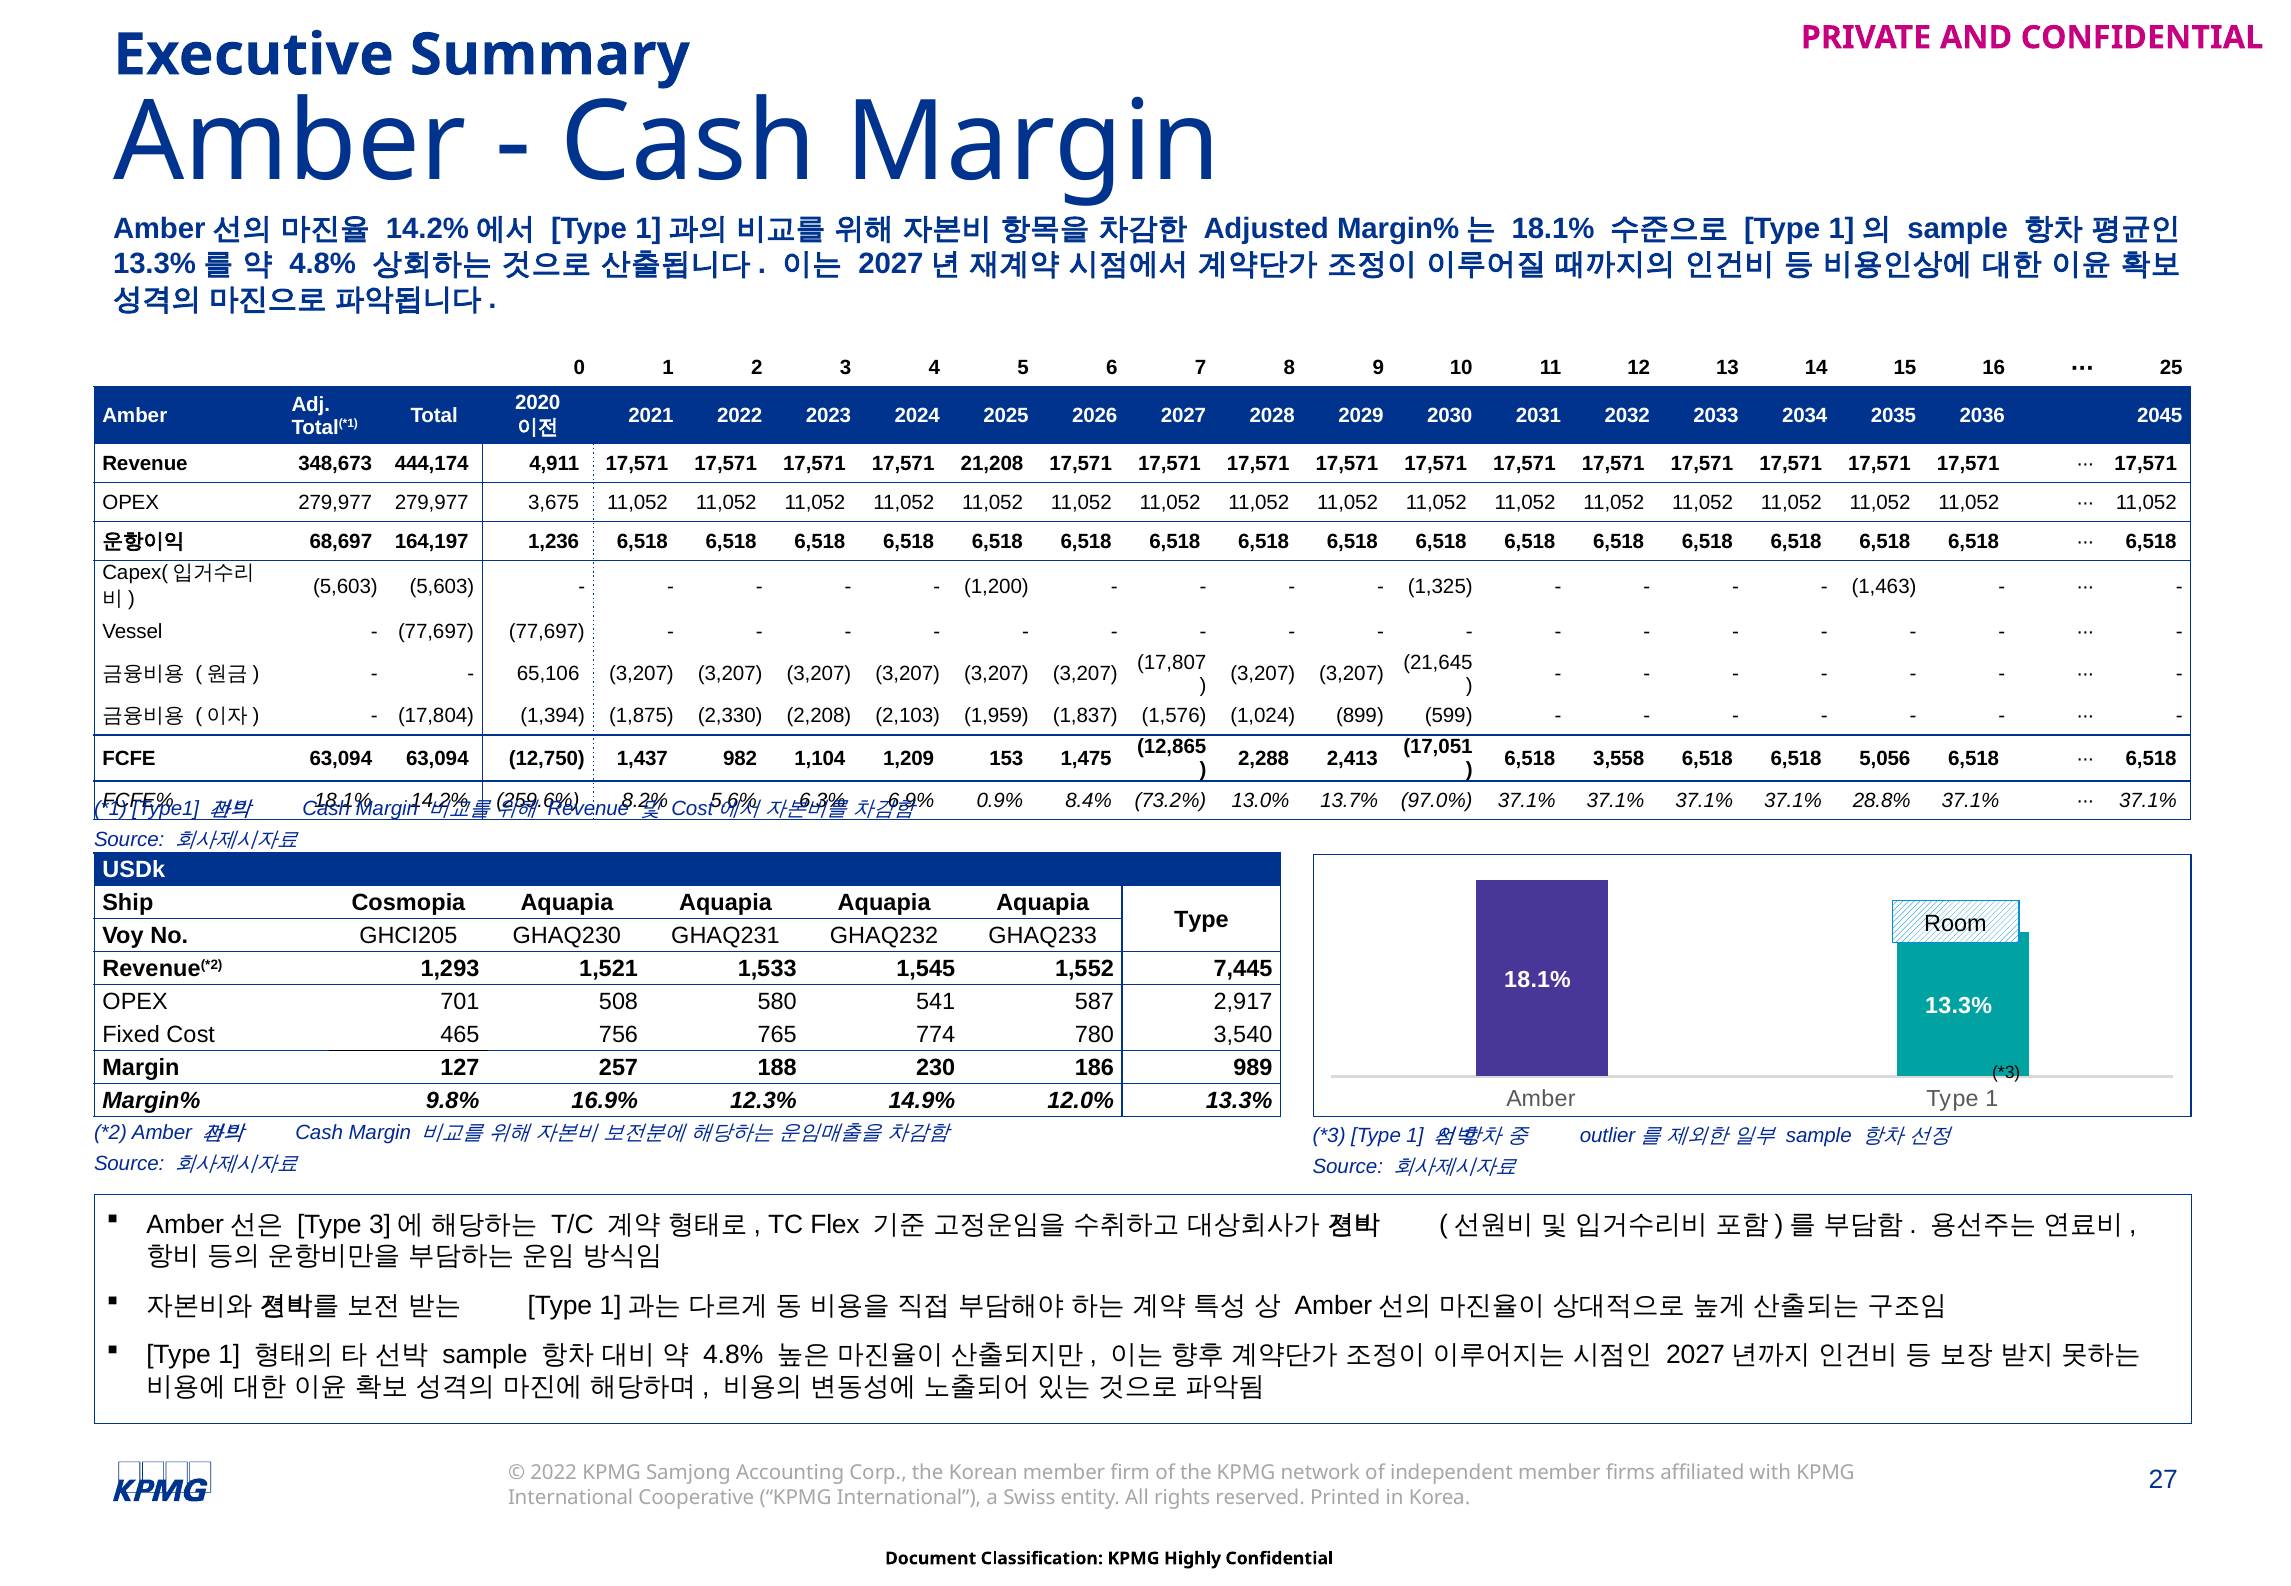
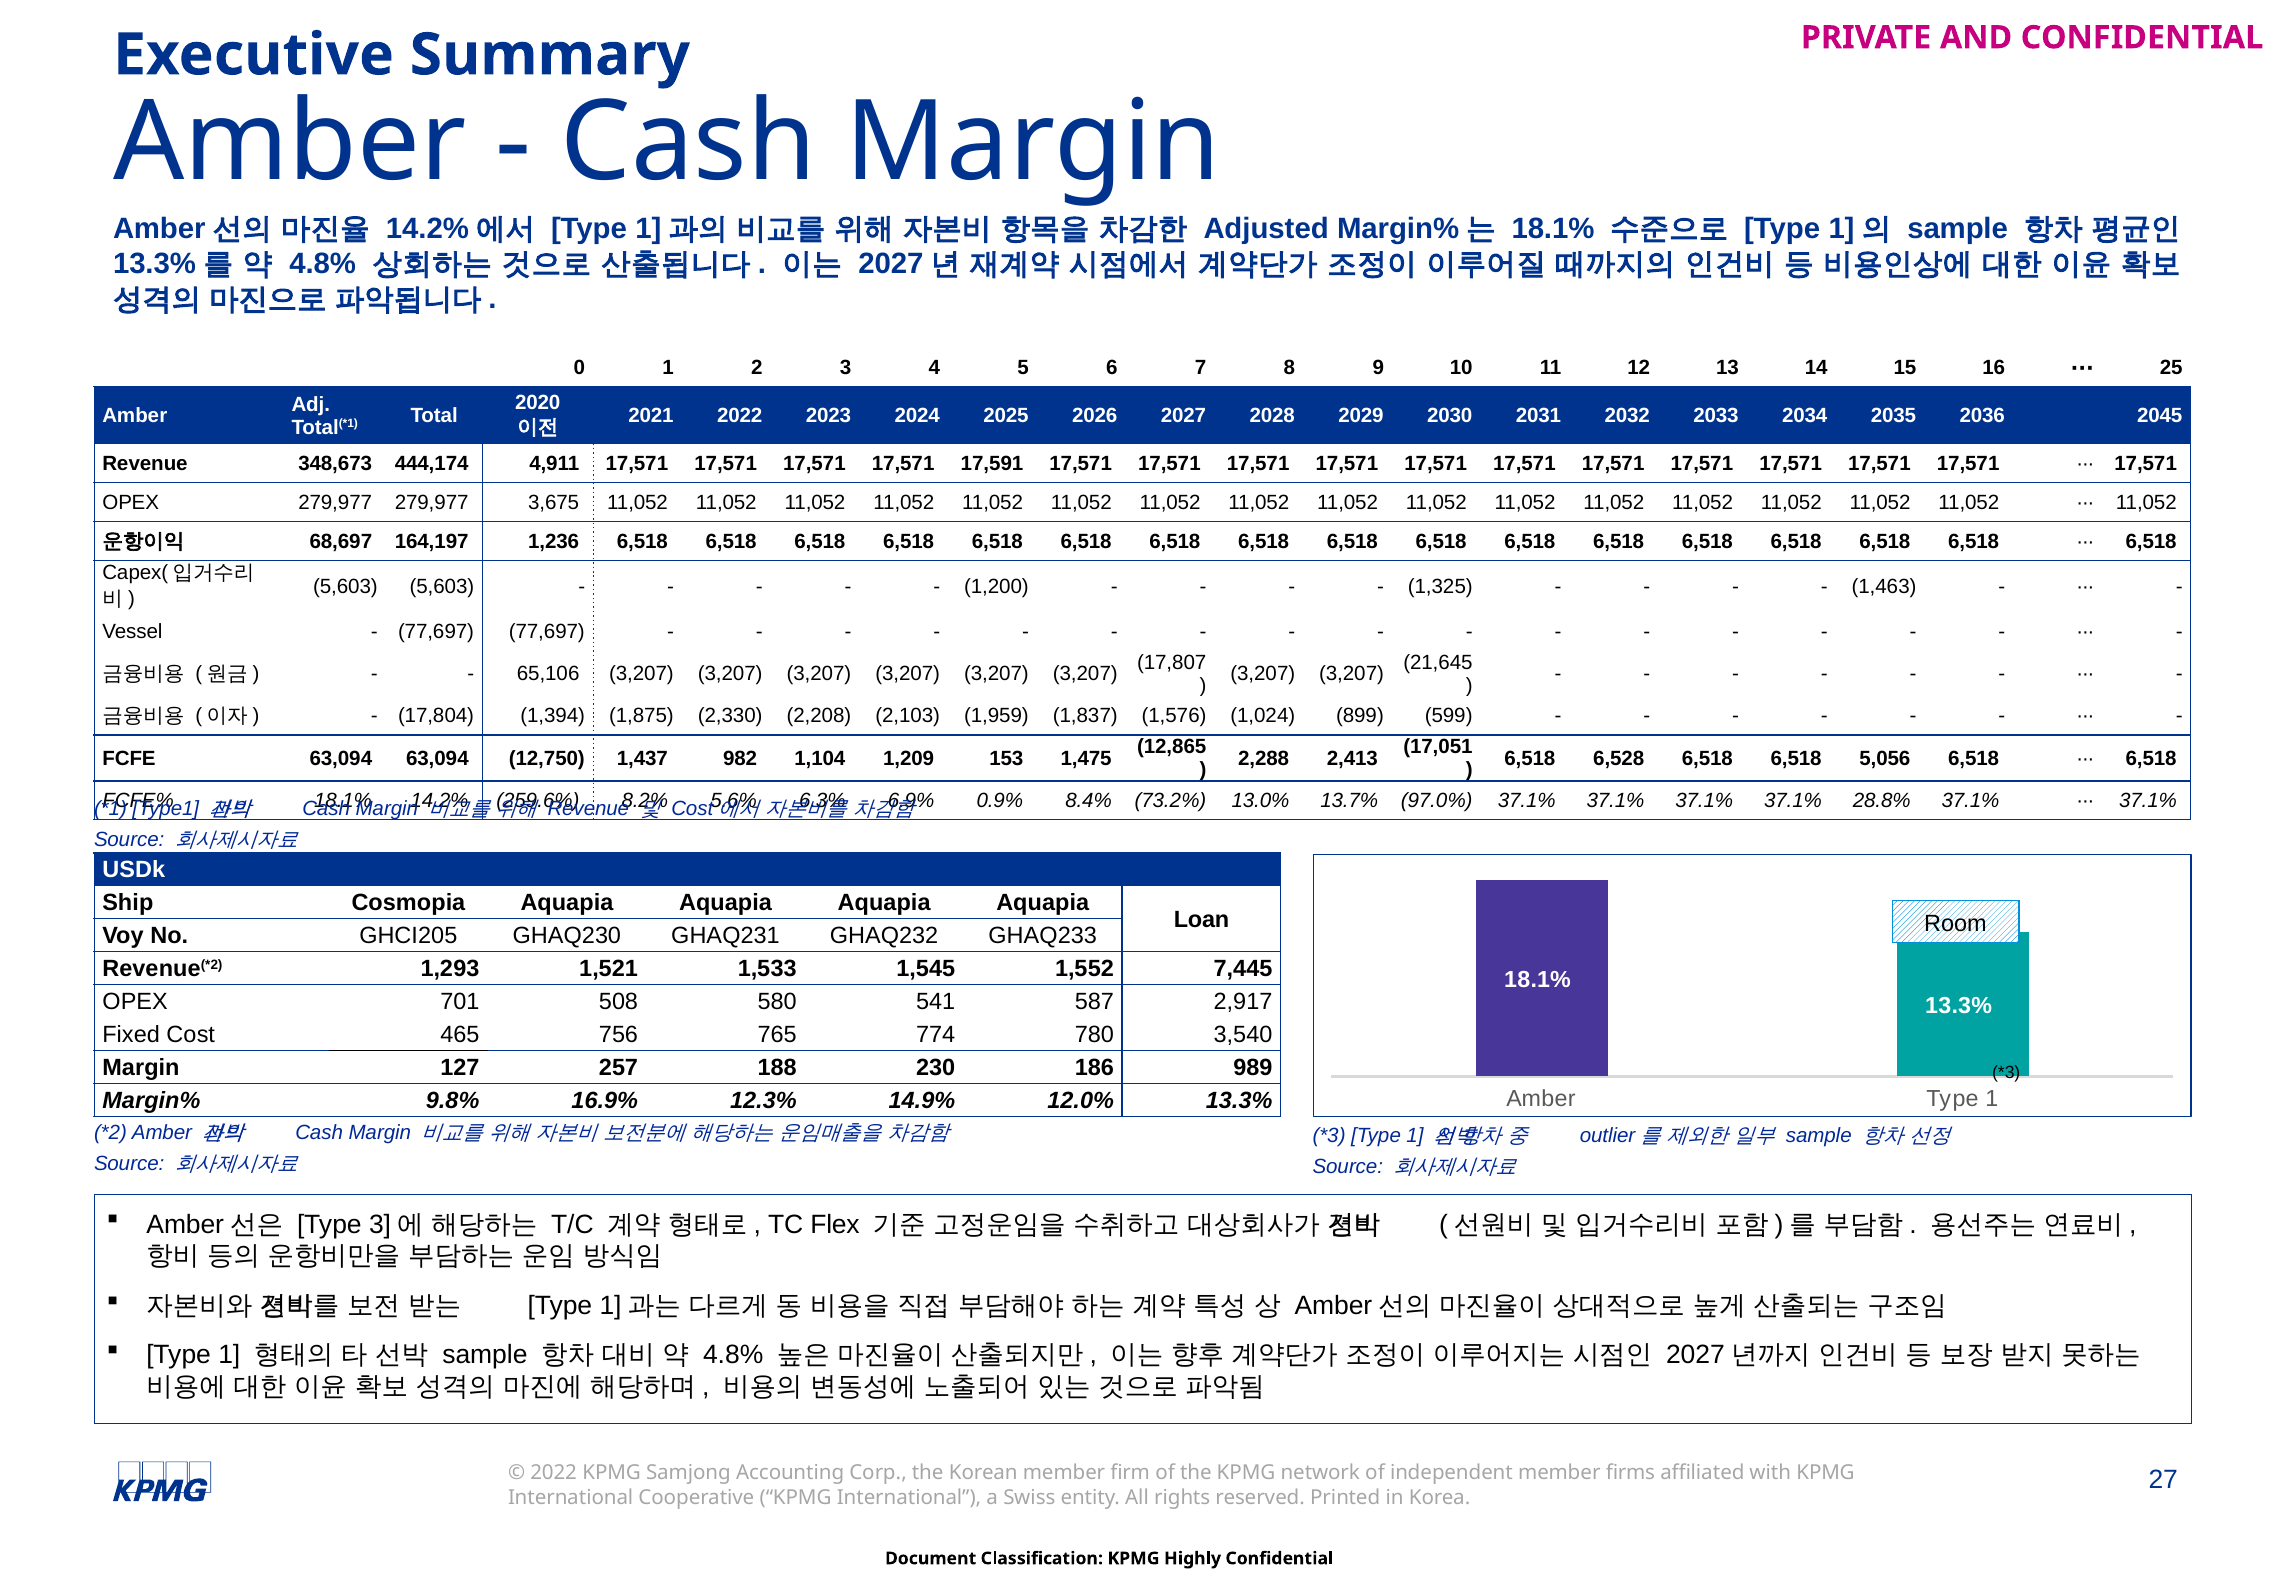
21,208: 21,208 -> 17,591 (992, 464)
3,558: 3,558 -> 6,528 (1619, 758)
Type: Type -> Loan (1201, 919)
